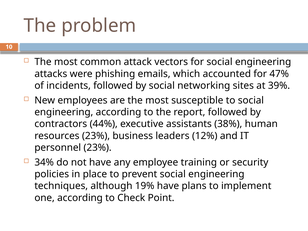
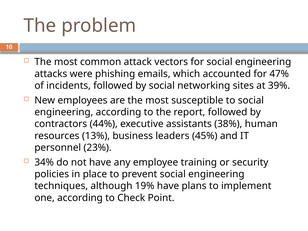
resources 23%: 23% -> 13% (96, 136)
12%: 12% -> 45% (205, 136)
